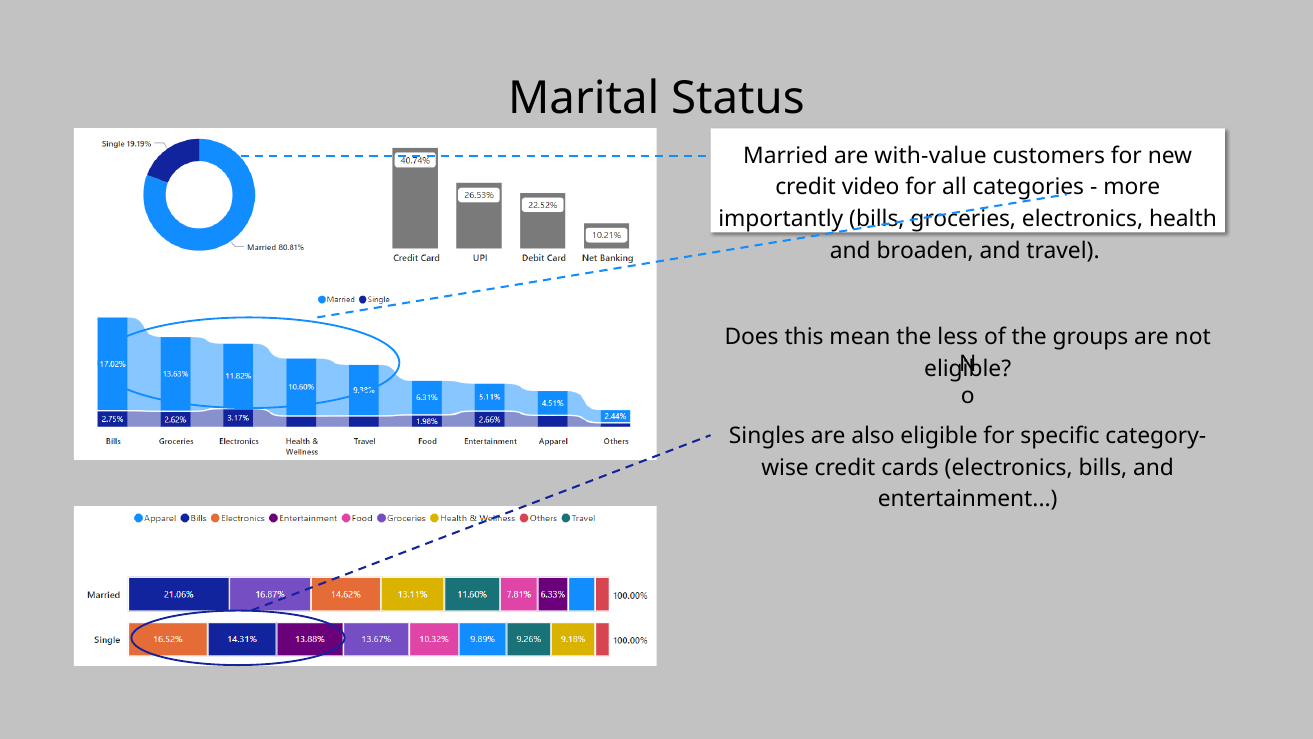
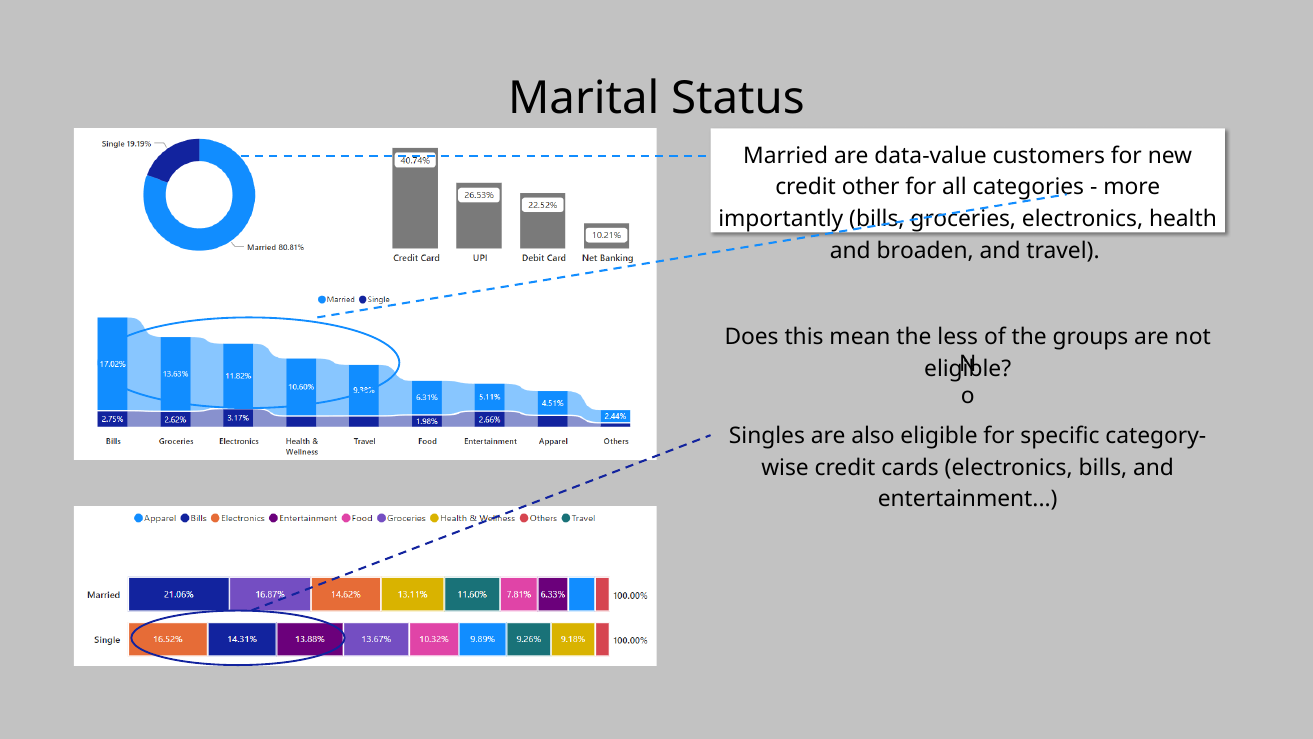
with-value: with-value -> data-value (931, 155)
video: video -> other (871, 187)
